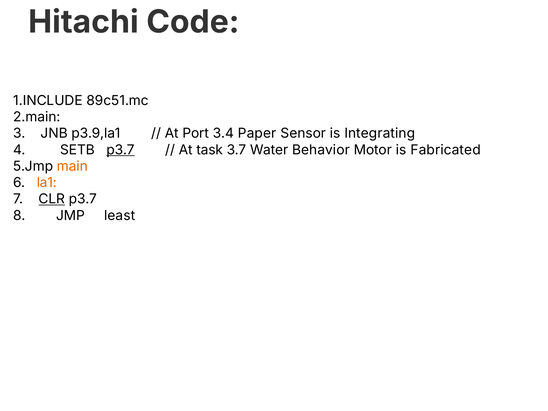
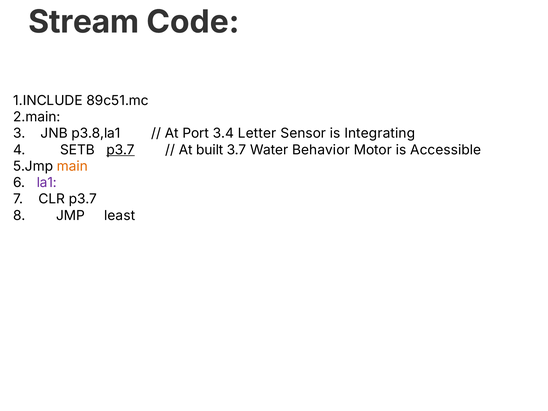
Hitachi: Hitachi -> Stream (84, 22)
p3.9,la1: p3.9,la1 -> p3.8,la1 (96, 133)
Paper: Paper -> Letter (257, 133)
task: task -> built (210, 150)
Fabricated: Fabricated -> Accessible (446, 150)
la1 colour: orange -> purple (47, 183)
CLR underline: present -> none (52, 199)
